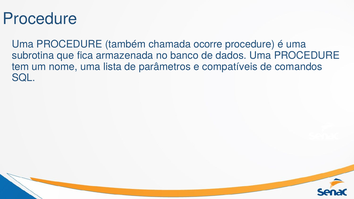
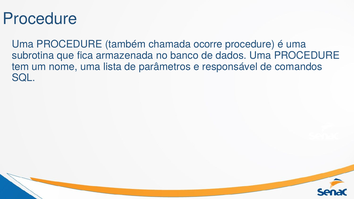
compatíveis: compatíveis -> responsável (230, 67)
